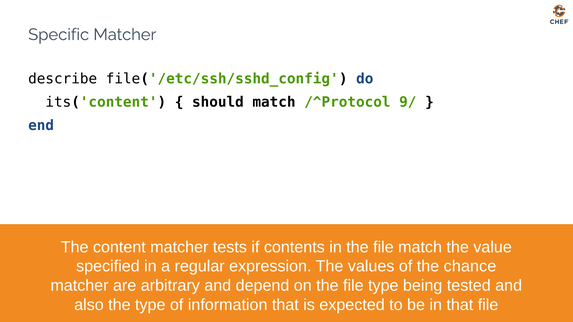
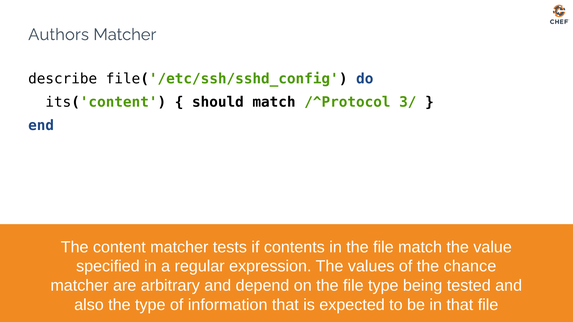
Specific: Specific -> Authors (59, 35)
9/: 9/ -> 3/ (408, 102)
